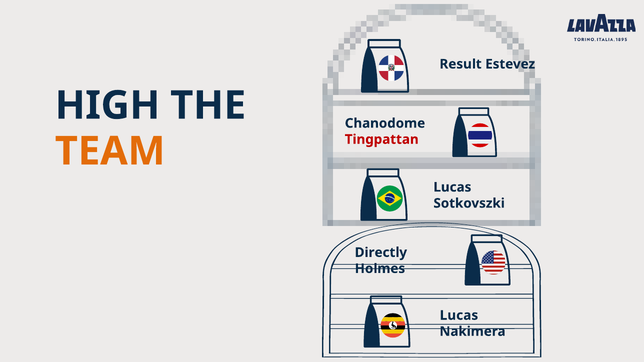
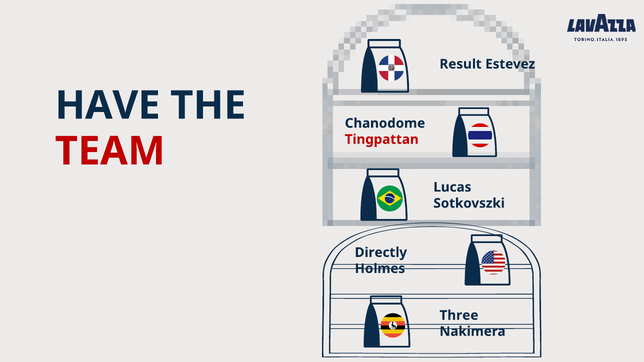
HIGH: HIGH -> HAVE (108, 106)
TEAM colour: orange -> red (110, 151)
Lucas: Lucas -> Three (459, 316)
